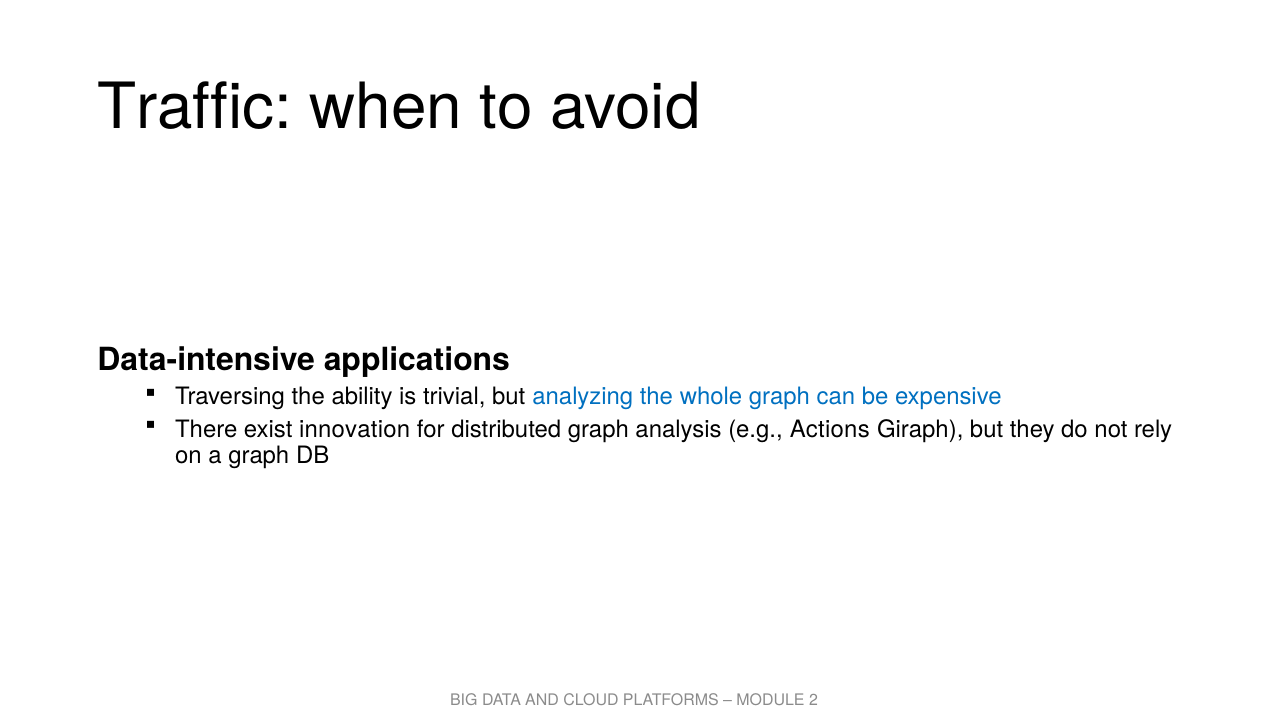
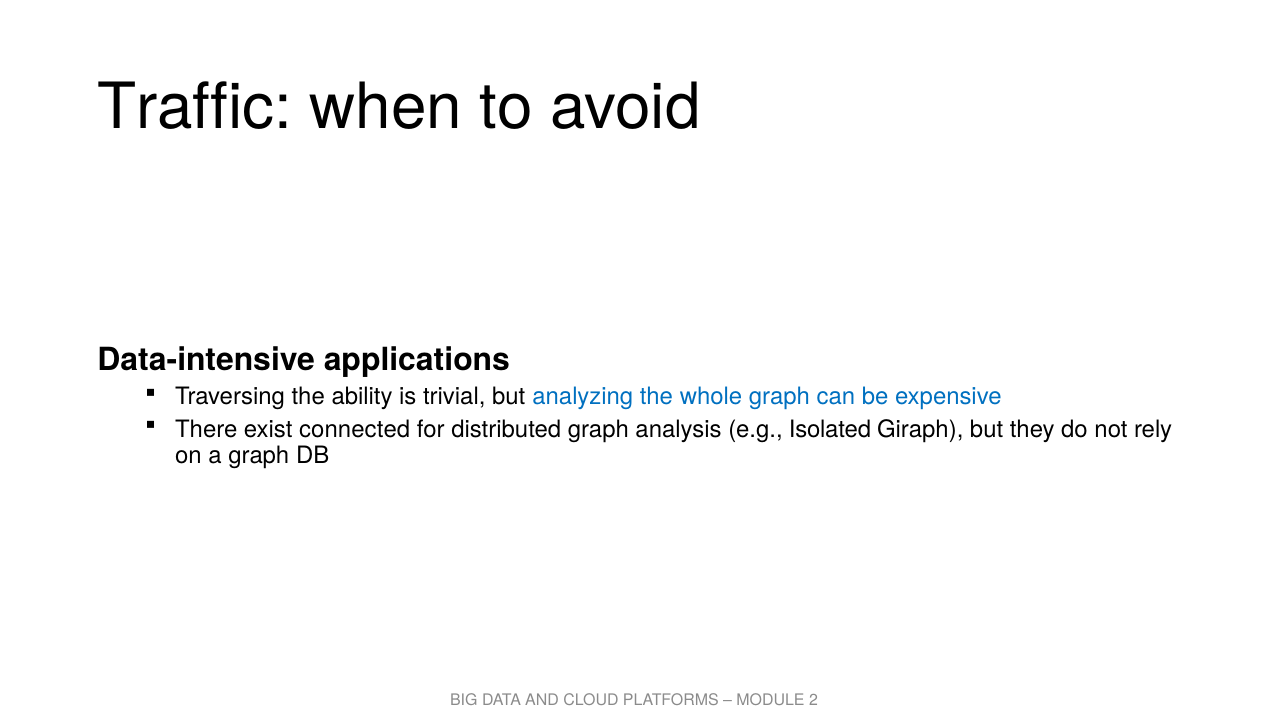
innovation: innovation -> connected (355, 430)
Actions: Actions -> Isolated (830, 430)
